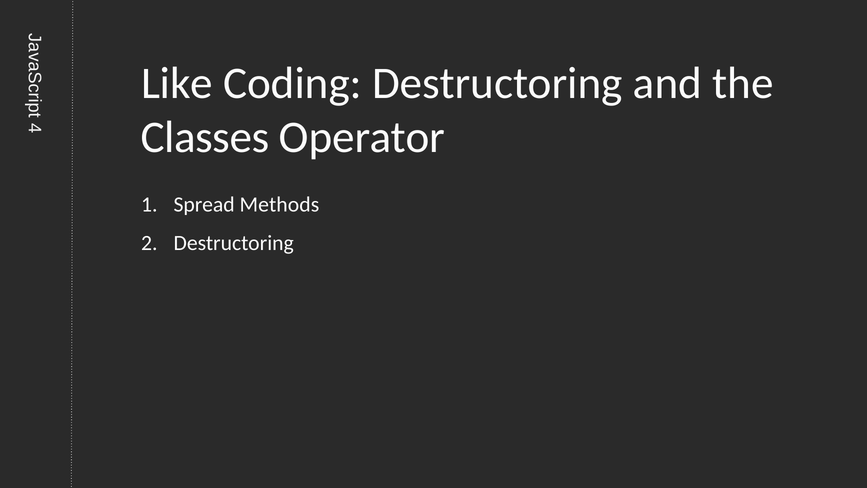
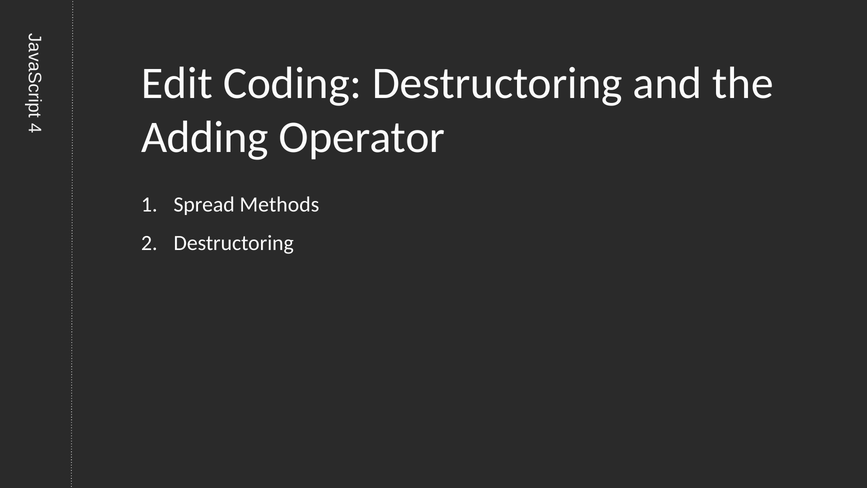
Like: Like -> Edit (177, 83)
Classes: Classes -> Adding (205, 137)
